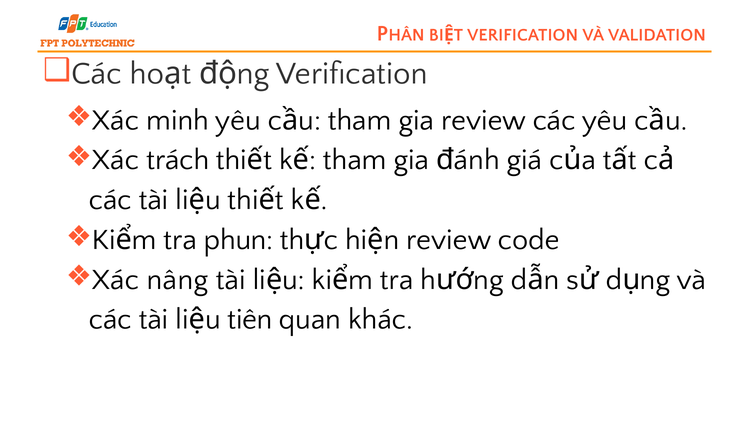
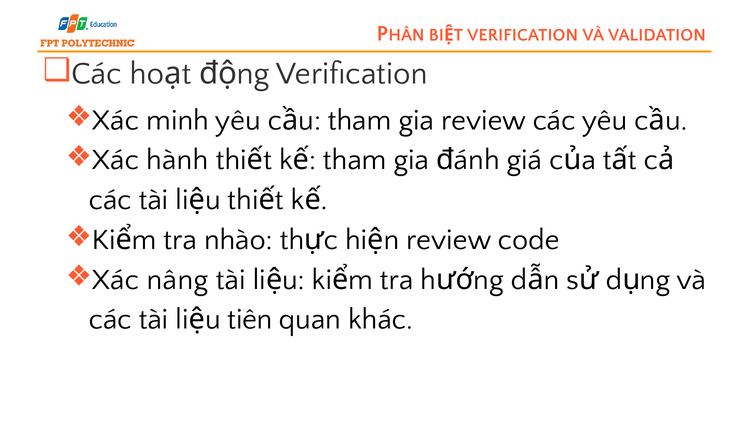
trách: trách -> hành (178, 160)
phun: phun -> nhào (238, 239)
